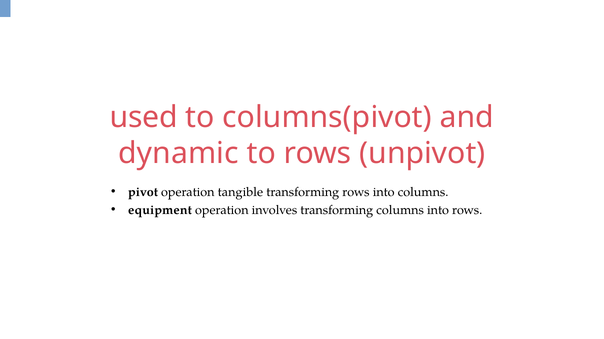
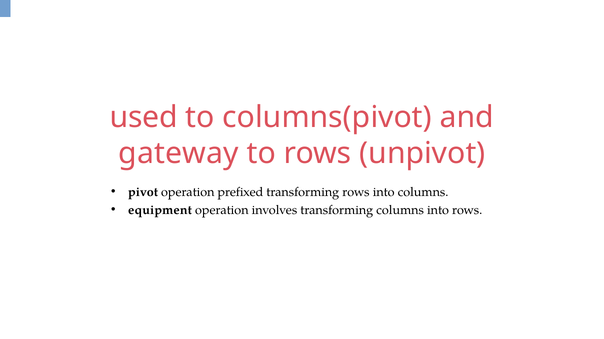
dynamic: dynamic -> gateway (179, 154)
tangible: tangible -> prefixed (240, 192)
